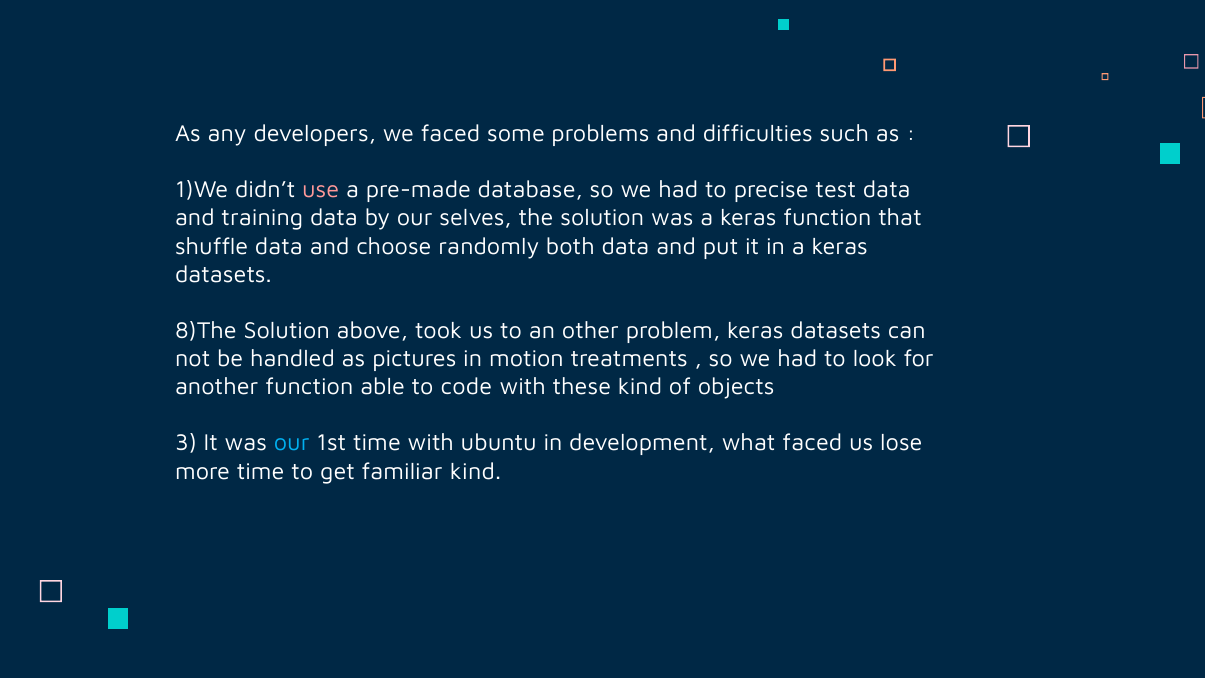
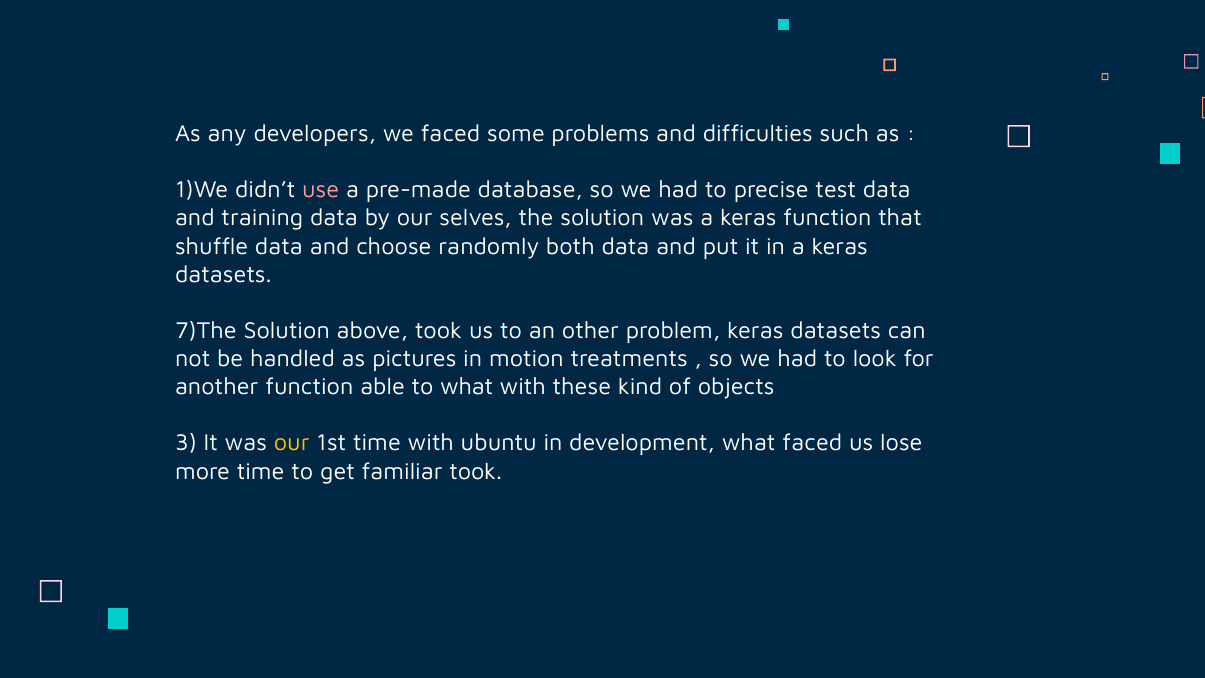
8)The: 8)The -> 7)The (206, 331)
to code: code -> what (467, 387)
our colour: light blue -> yellow (292, 443)
familiar kind: kind -> took (476, 471)
